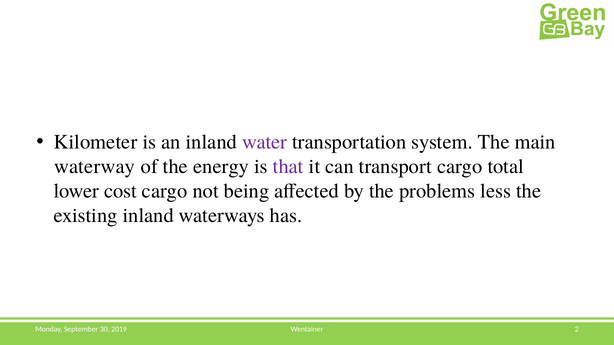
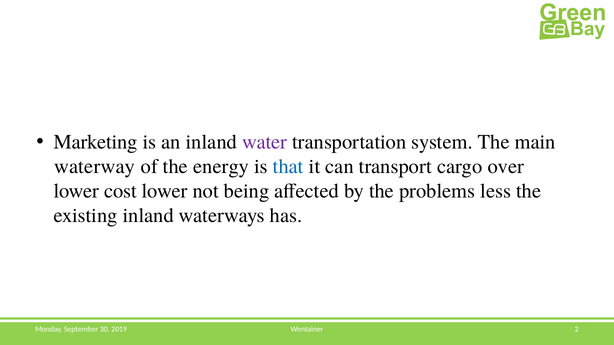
Kilometer: Kilometer -> Marketing (96, 142)
that colour: purple -> blue (288, 167)
total: total -> over (506, 167)
cost cargo: cargo -> lower (165, 191)
